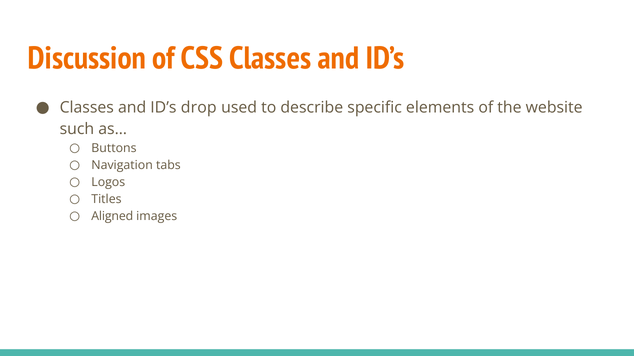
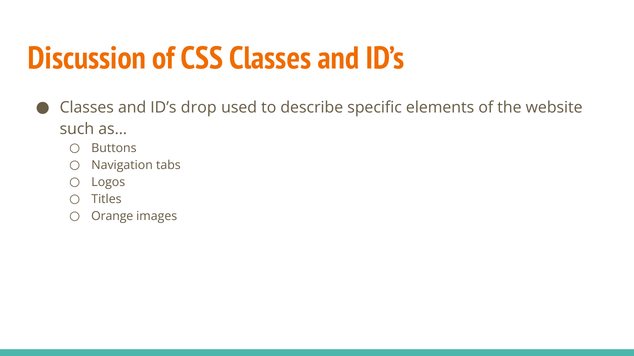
Aligned: Aligned -> Orange (112, 216)
